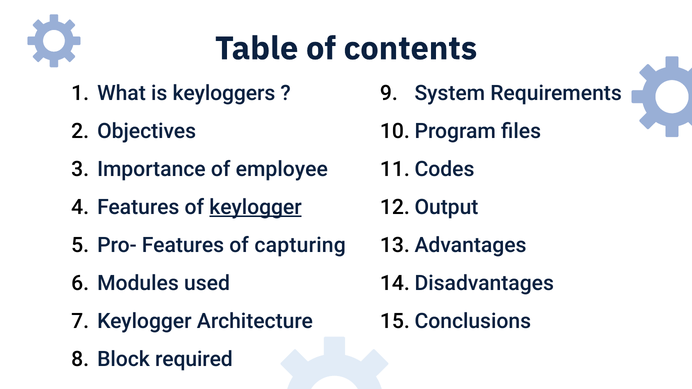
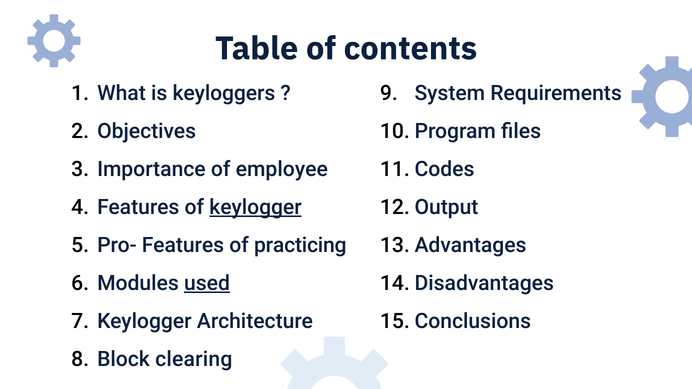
capturing: capturing -> practicing (300, 245)
used underline: none -> present (207, 283)
required: required -> clearing (194, 360)
